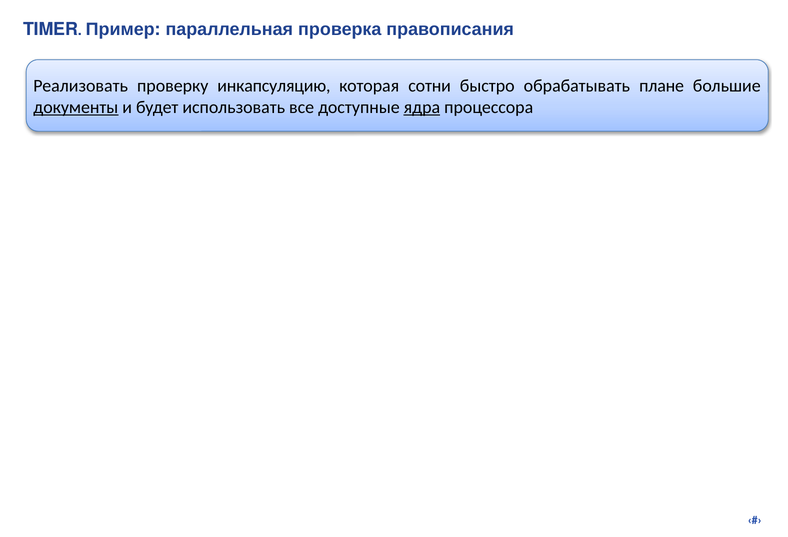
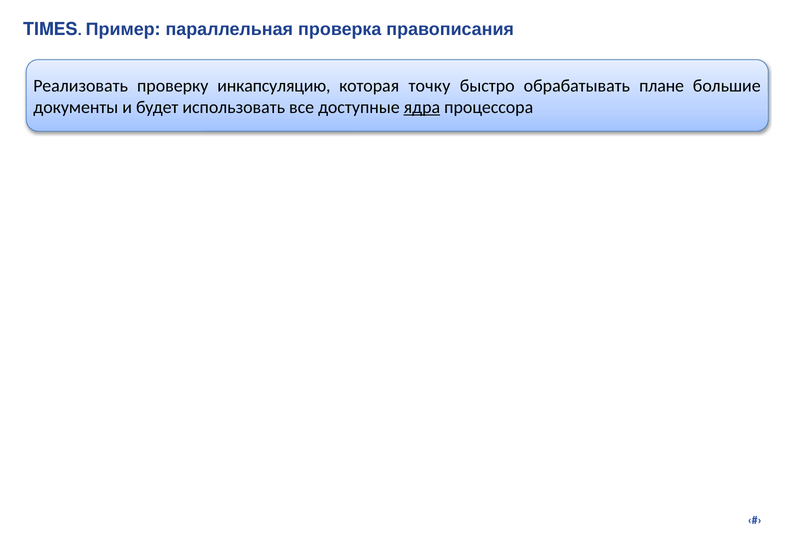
TIMER: TIMER -> TIMES (50, 30)
сотни: сотни -> точку (429, 86)
документы underline: present -> none (76, 107)
